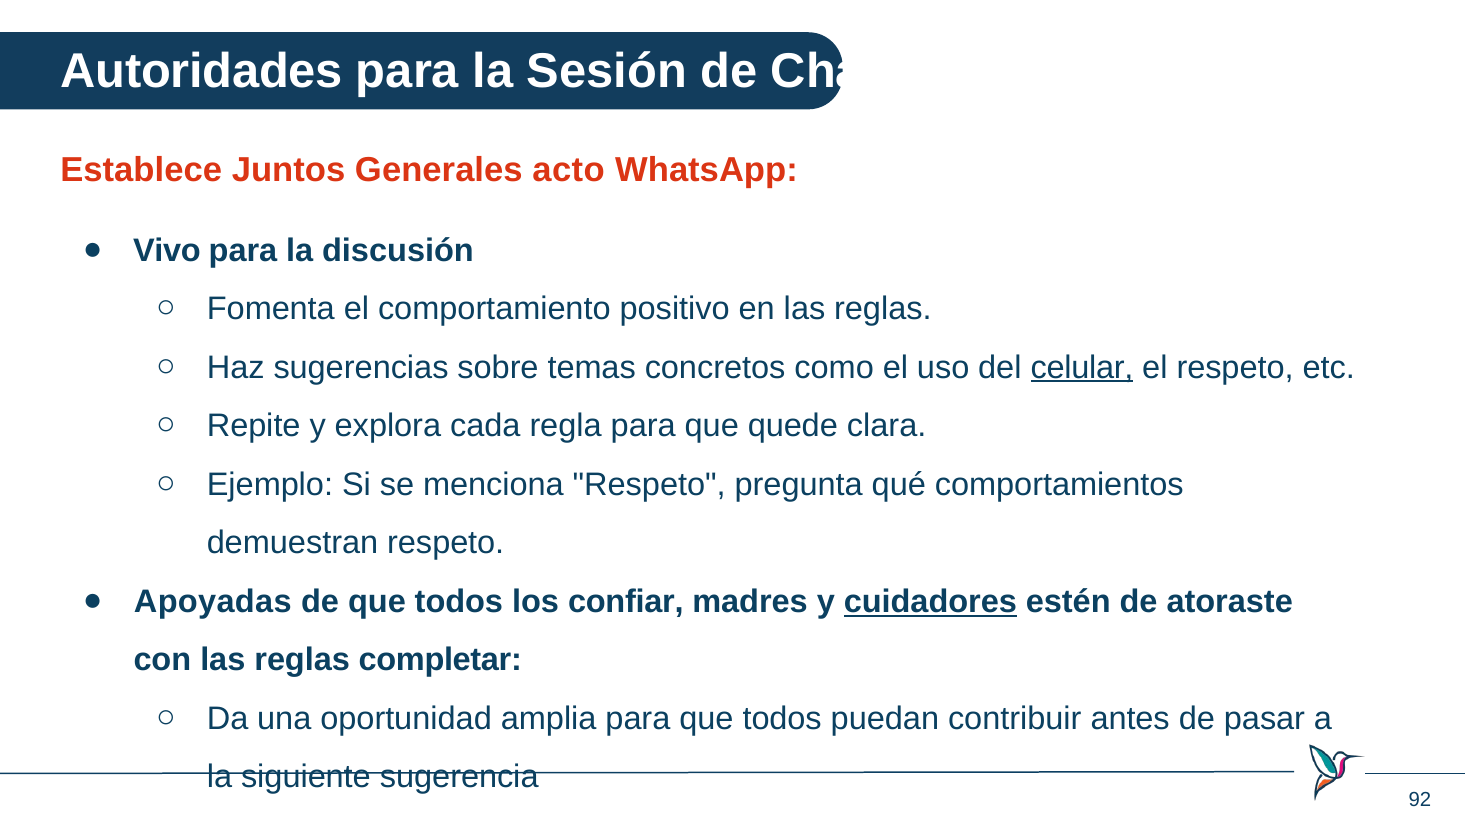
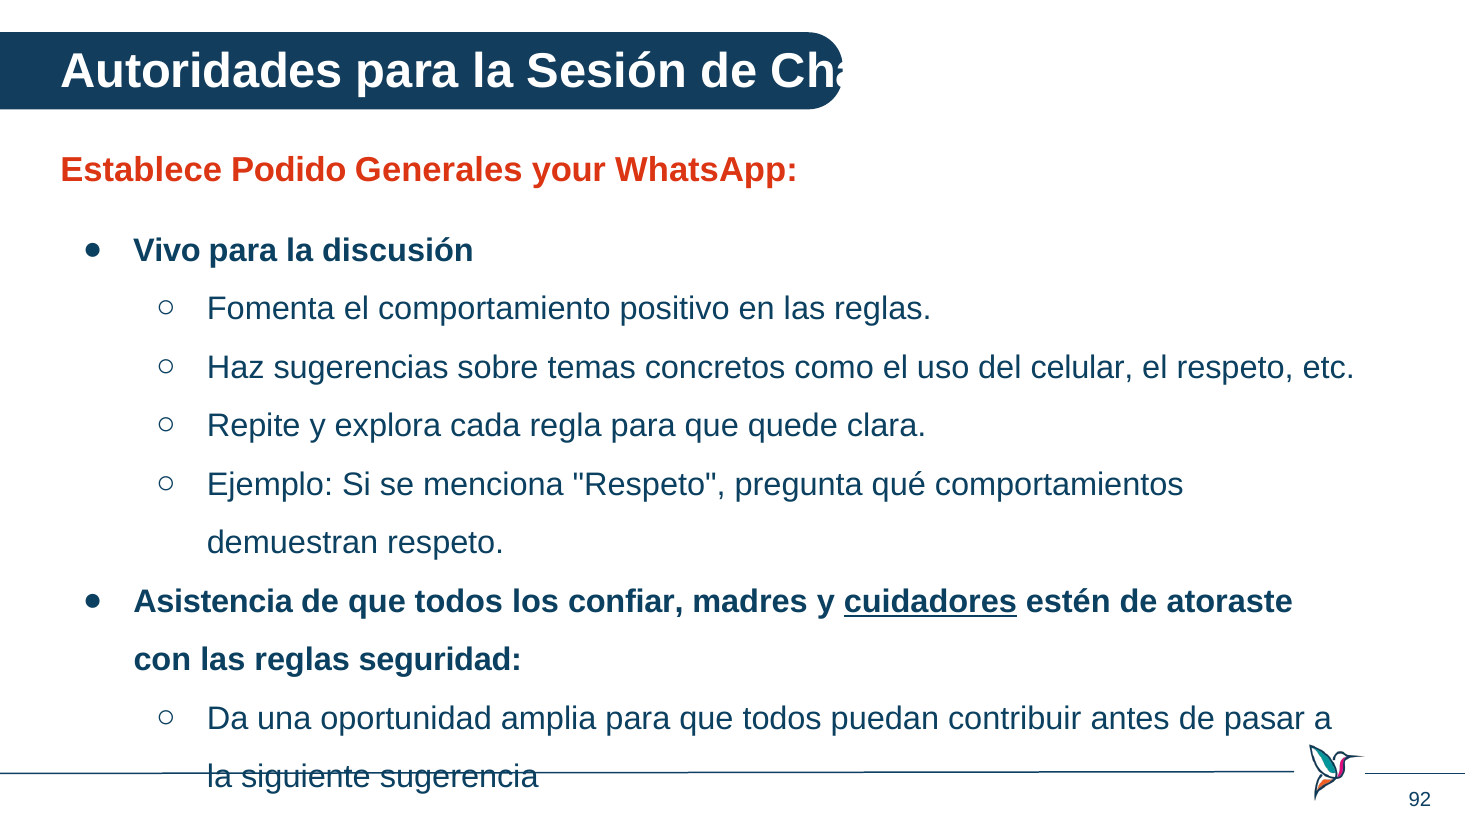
Juntos: Juntos -> Podido (289, 170)
acto: acto -> your (569, 170)
celular underline: present -> none (1082, 368)
Apoyadas: Apoyadas -> Asistencia (213, 602)
completar: completar -> seguridad (440, 660)
